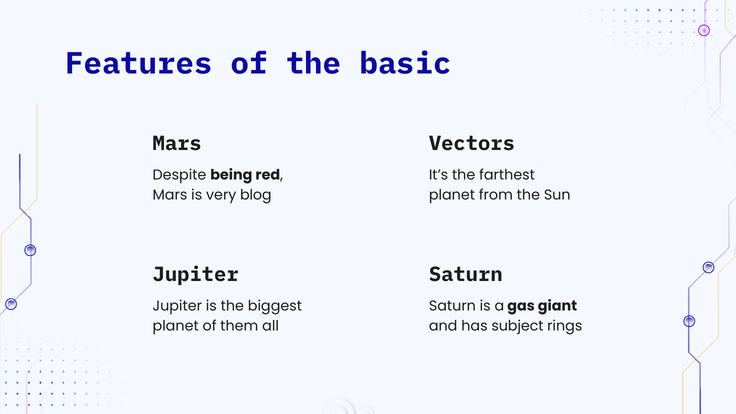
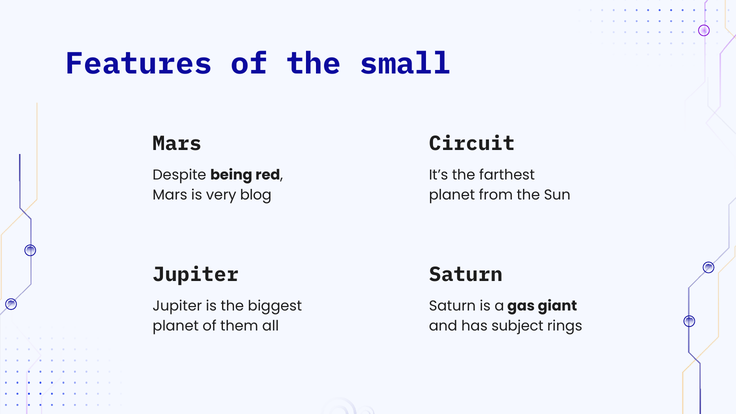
basic: basic -> small (406, 64)
Vectors: Vectors -> Circuit (472, 144)
